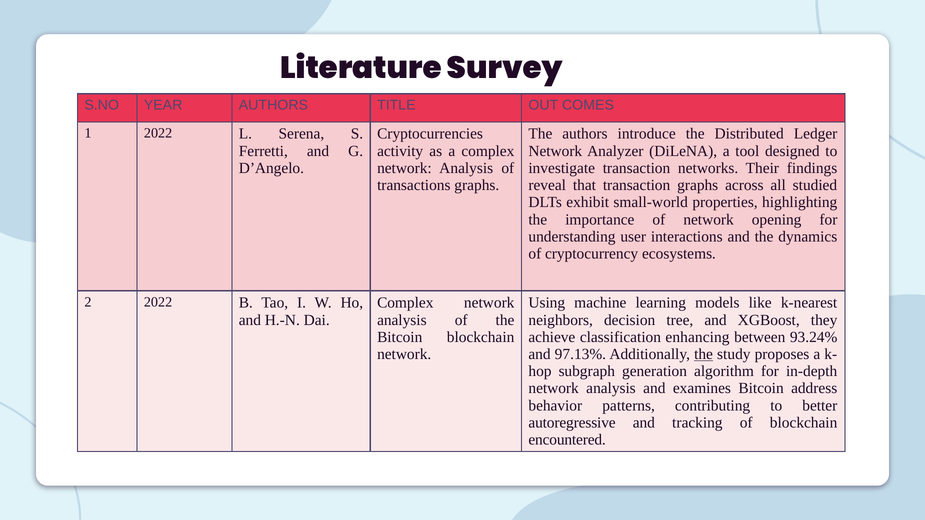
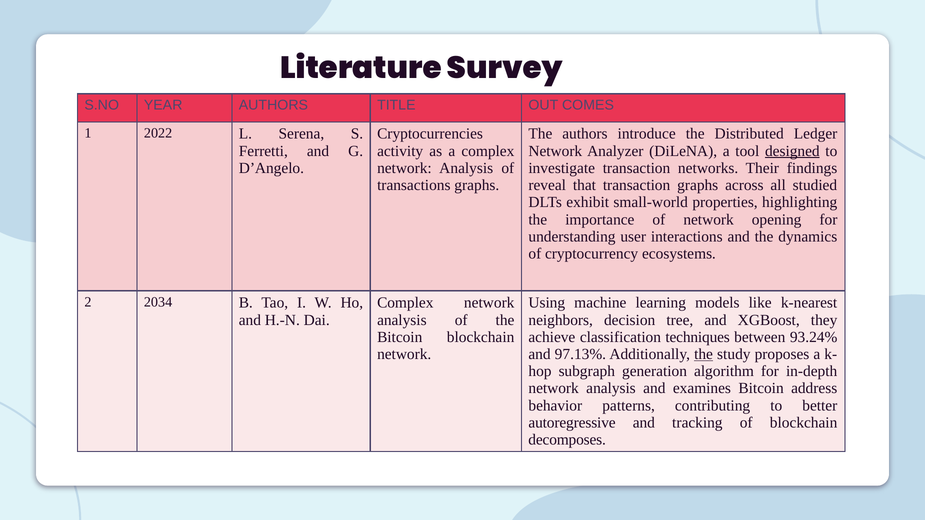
designed underline: none -> present (792, 151)
2 2022: 2022 -> 2034 (158, 302)
enhancing: enhancing -> techniques (698, 337)
encountered: encountered -> decomposes (567, 440)
